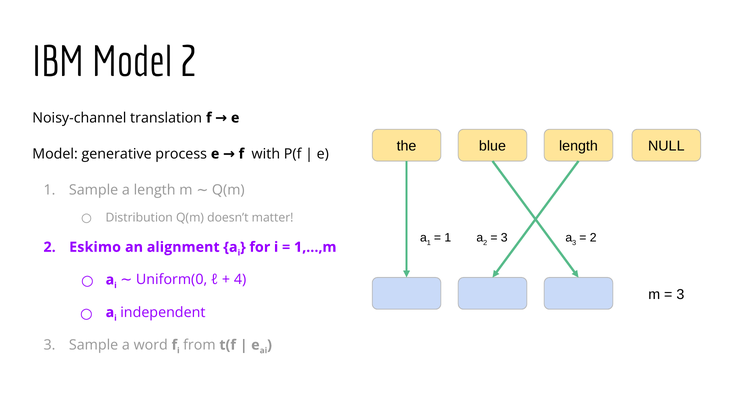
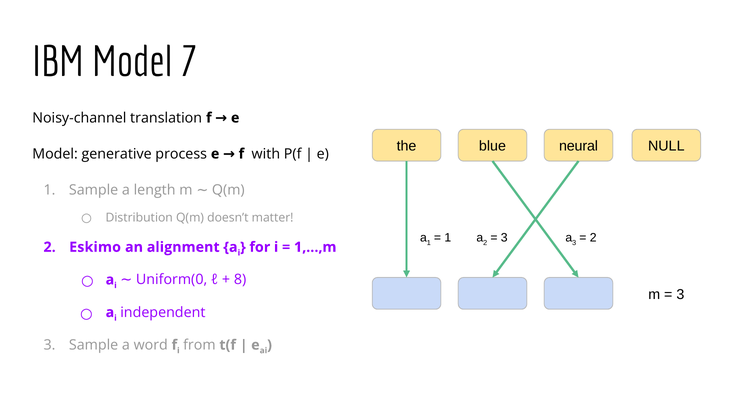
Model 2: 2 -> 7 (189, 62)
blue length: length -> neural (579, 146)
4: 4 -> 8 (240, 279)
